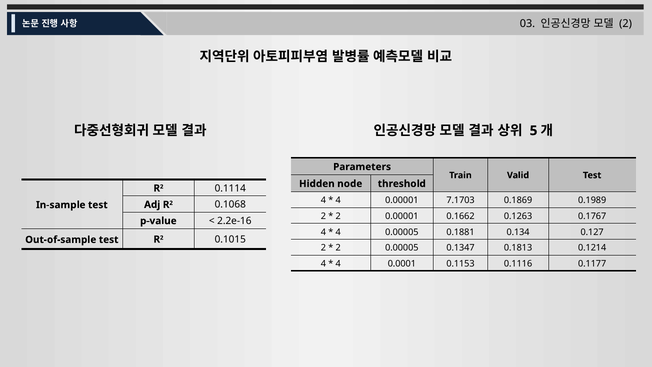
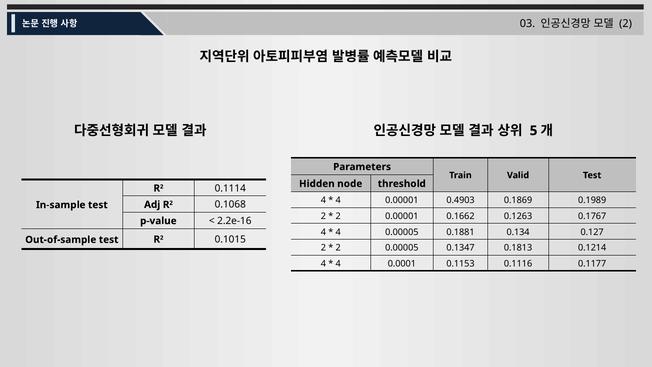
7.1703: 7.1703 -> 0.4903 (461, 200)
